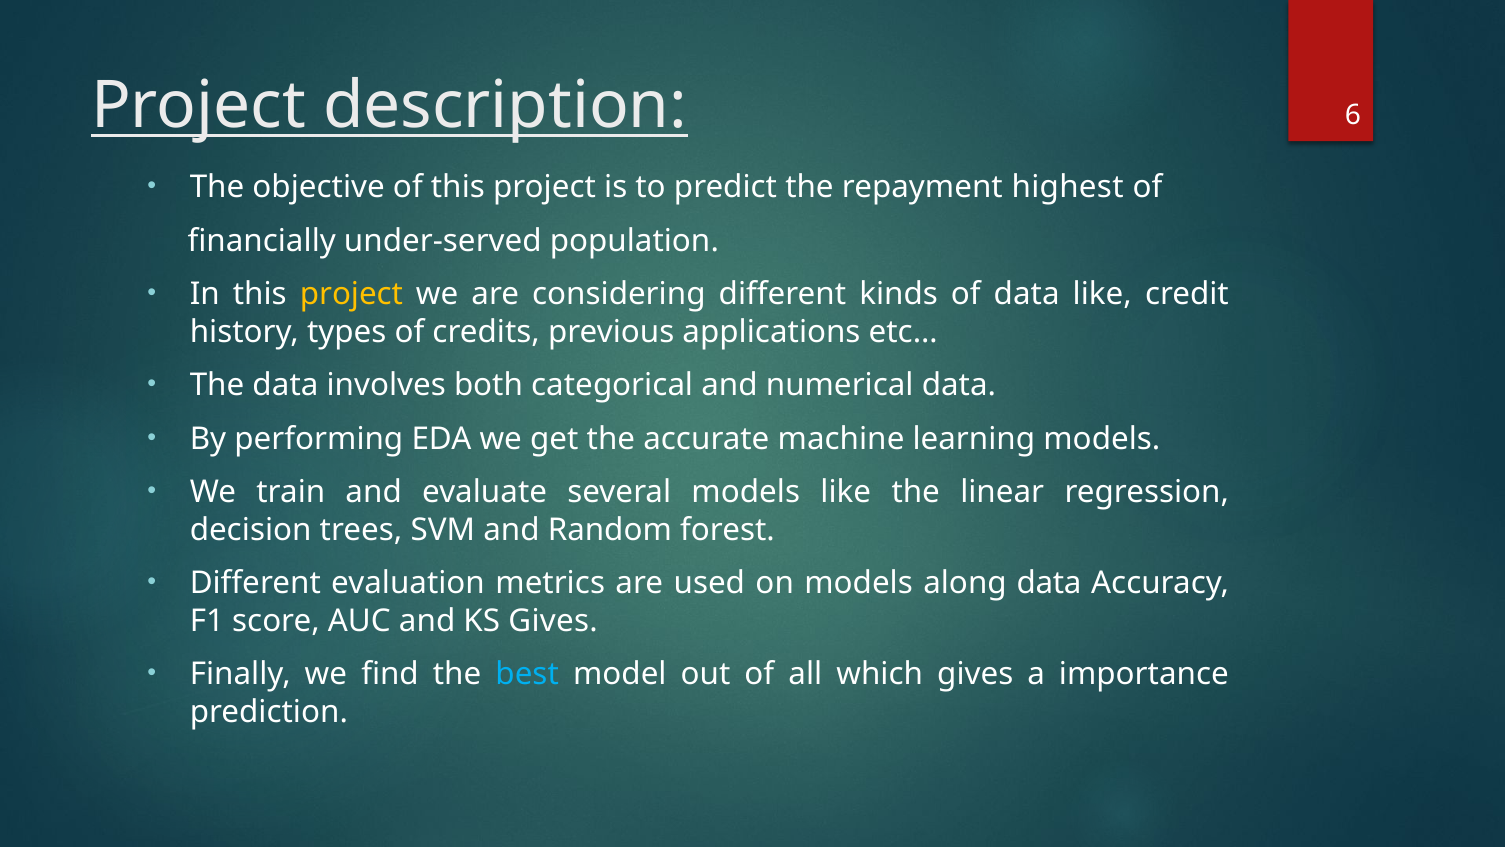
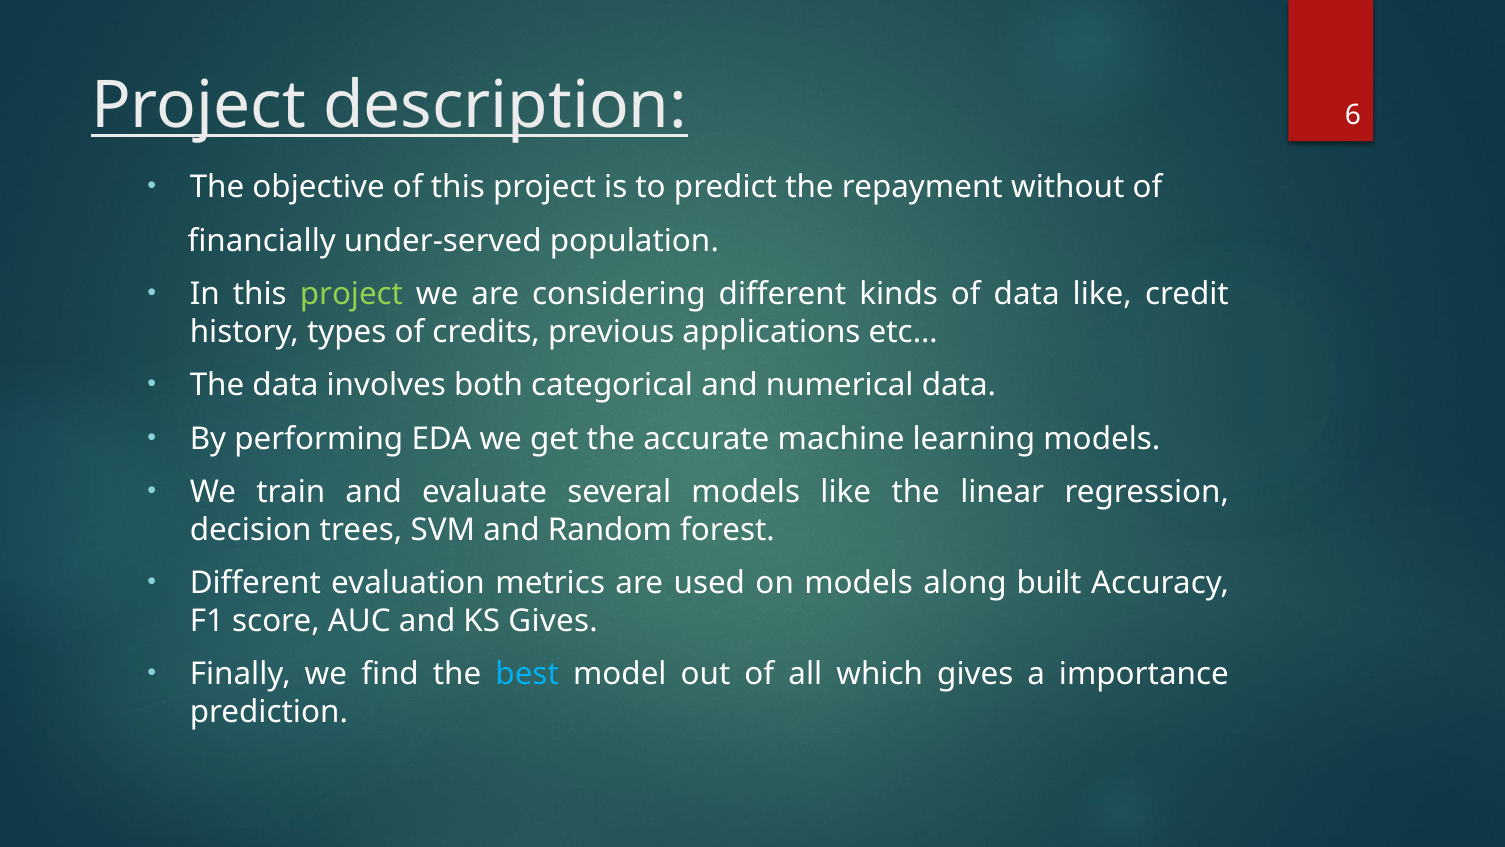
highest: highest -> without (1068, 188)
project colour: yellow -> light green (351, 294)
along data: data -> built (1049, 583)
